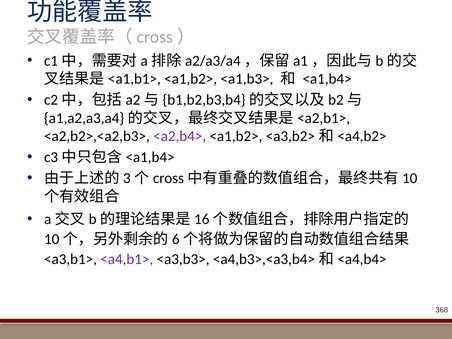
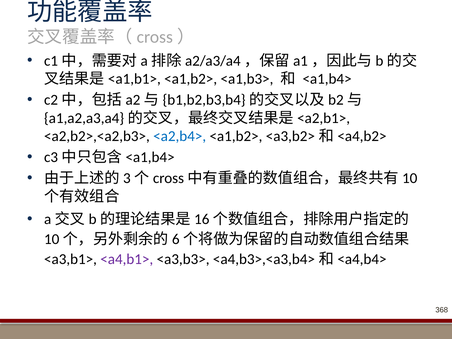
<a2,b4> colour: purple -> blue (180, 136)
